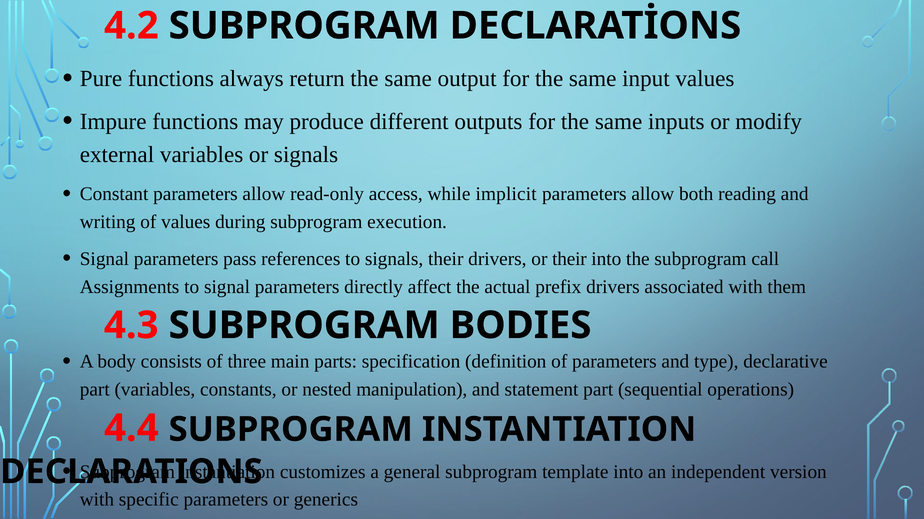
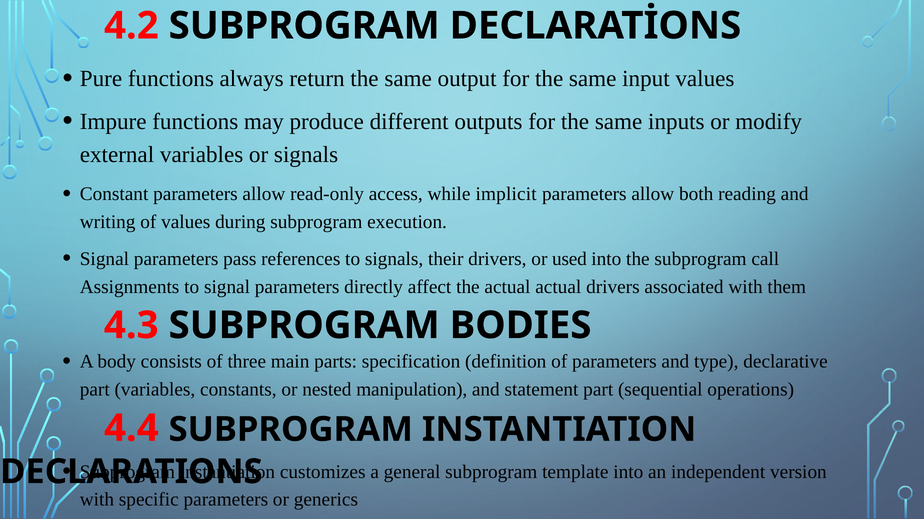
or their: their -> used (569, 259)
actual prefix: prefix -> actual (558, 287)
